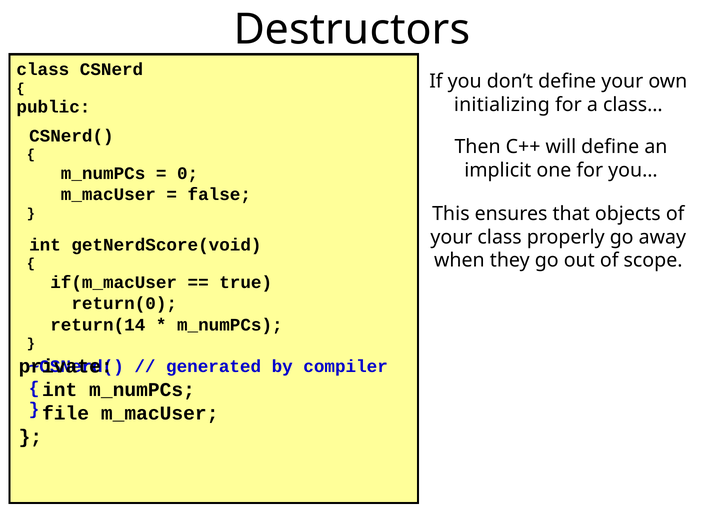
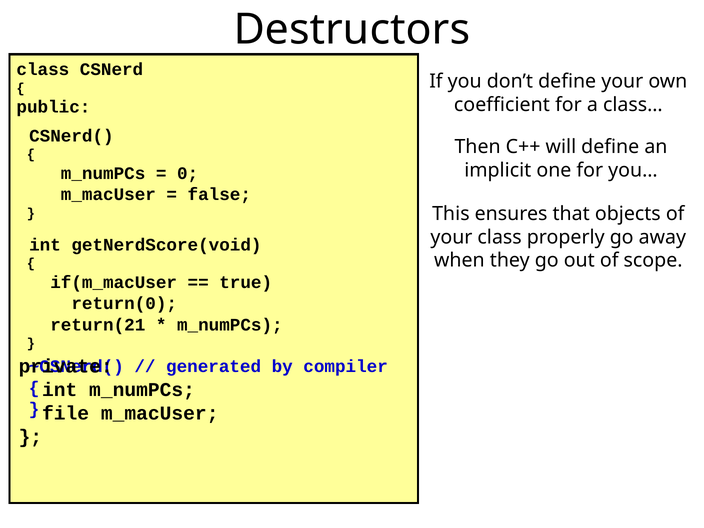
initializing: initializing -> coefficient (502, 105)
return(14: return(14 -> return(21 (98, 325)
